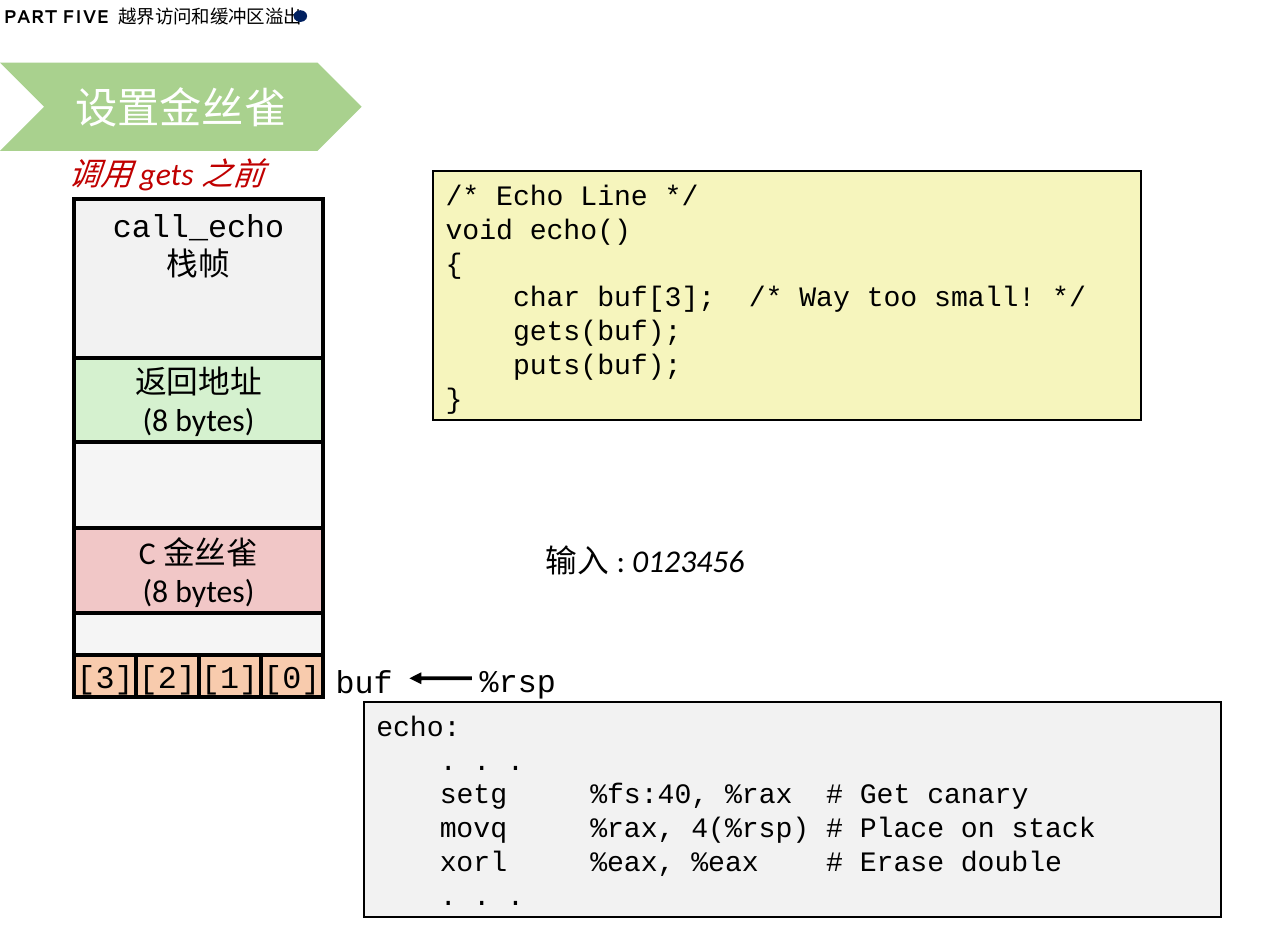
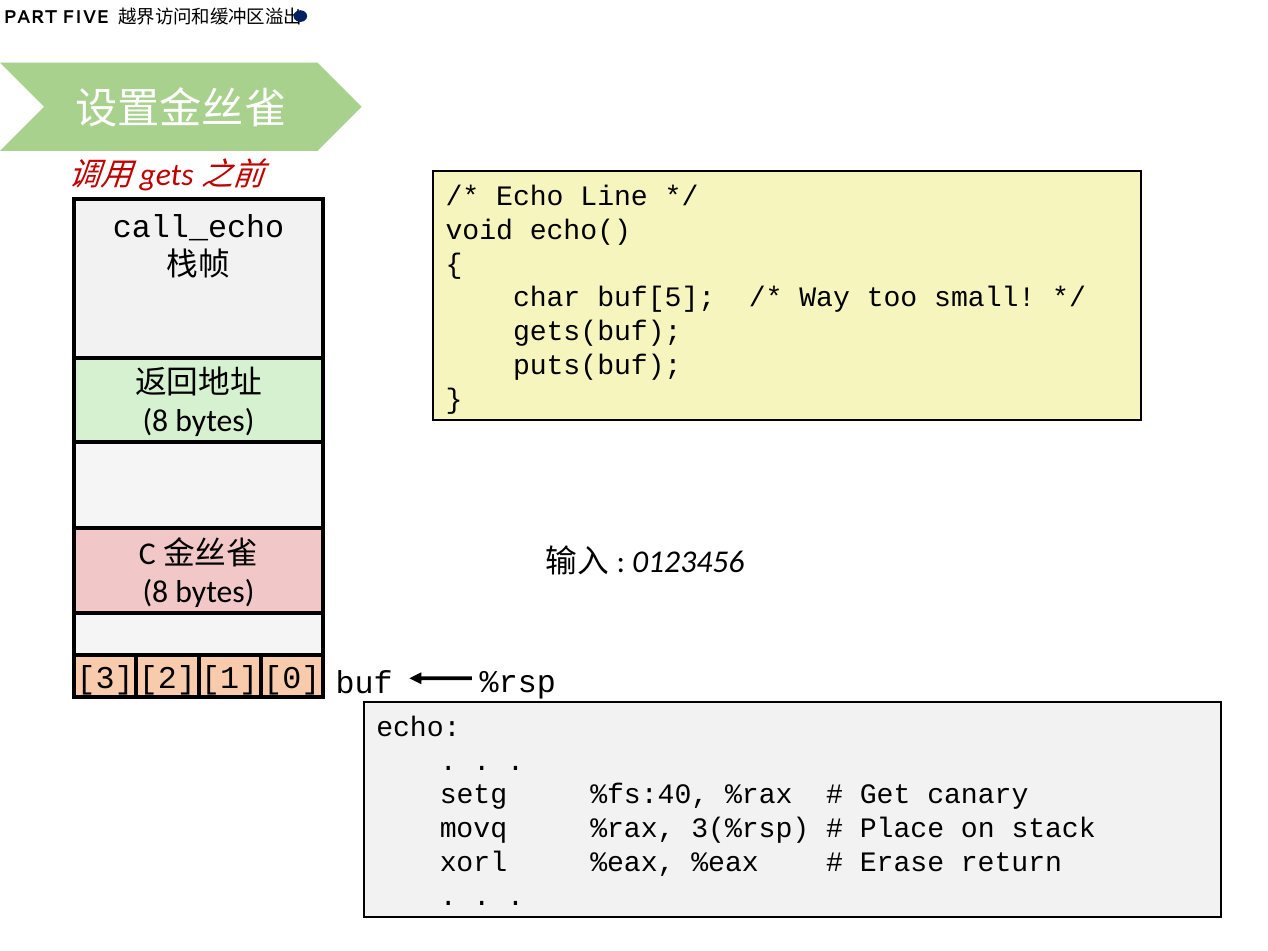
buf[3: buf[3 -> buf[5 (656, 298)
4(%rsp: 4(%rsp -> 3(%rsp (750, 828)
double: double -> return (1011, 862)
